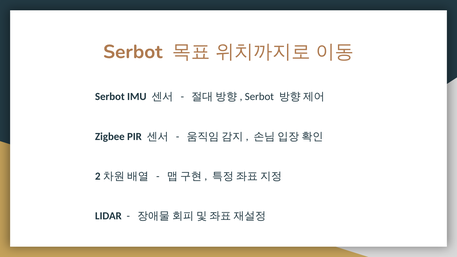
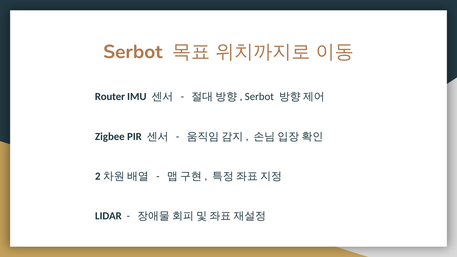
Serbot: Serbot -> Router (110, 97)
